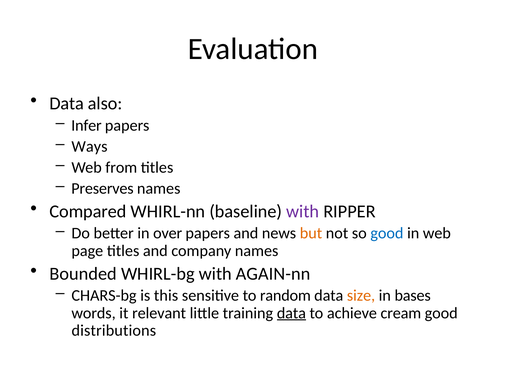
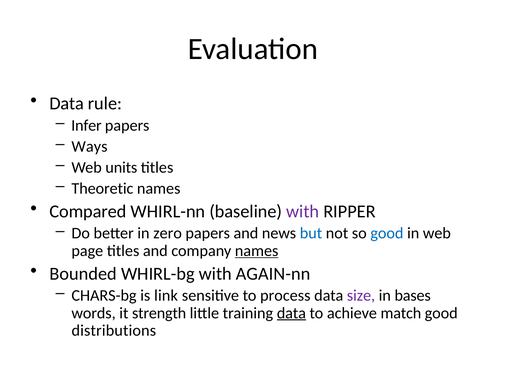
also: also -> rule (105, 103)
from: from -> units (121, 167)
Preserves: Preserves -> Theoretic (102, 188)
over: over -> zero (168, 233)
but colour: orange -> blue (311, 233)
names underline: none -> present (257, 250)
this: this -> link (166, 295)
random: random -> process (285, 295)
size colour: orange -> purple (361, 295)
relevant: relevant -> strength (159, 313)
cream: cream -> match (401, 313)
